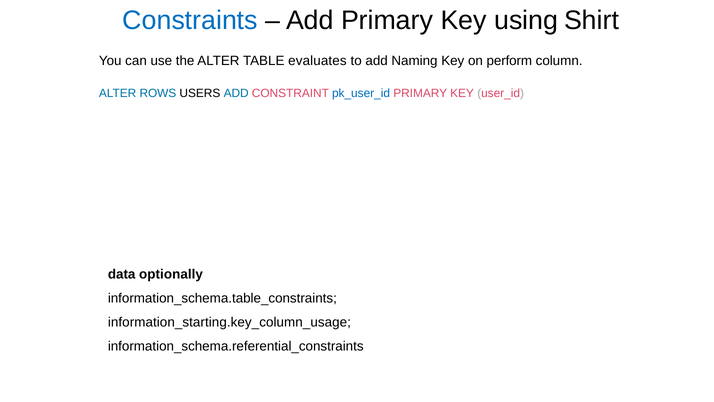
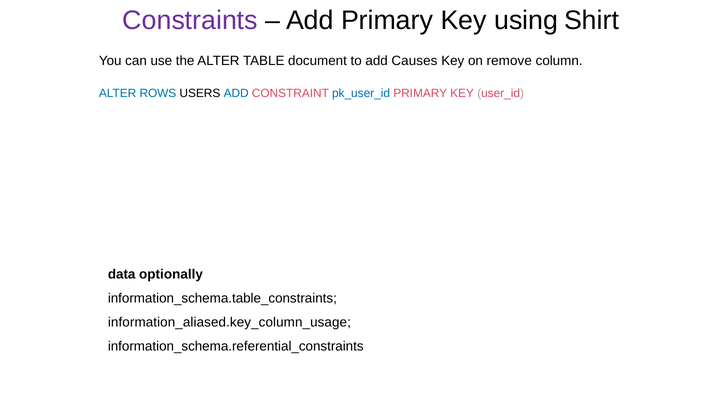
Constraints colour: blue -> purple (190, 21)
evaluates: evaluates -> document (317, 61)
Naming: Naming -> Causes (414, 61)
perform: perform -> remove (509, 61)
information_starting.key_column_usage: information_starting.key_column_usage -> information_aliased.key_column_usage (229, 322)
